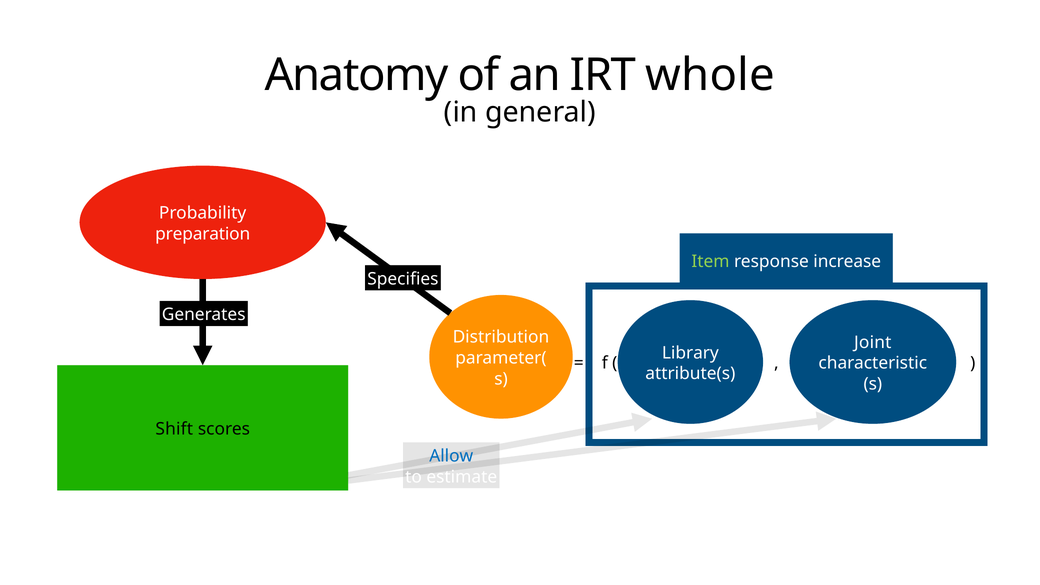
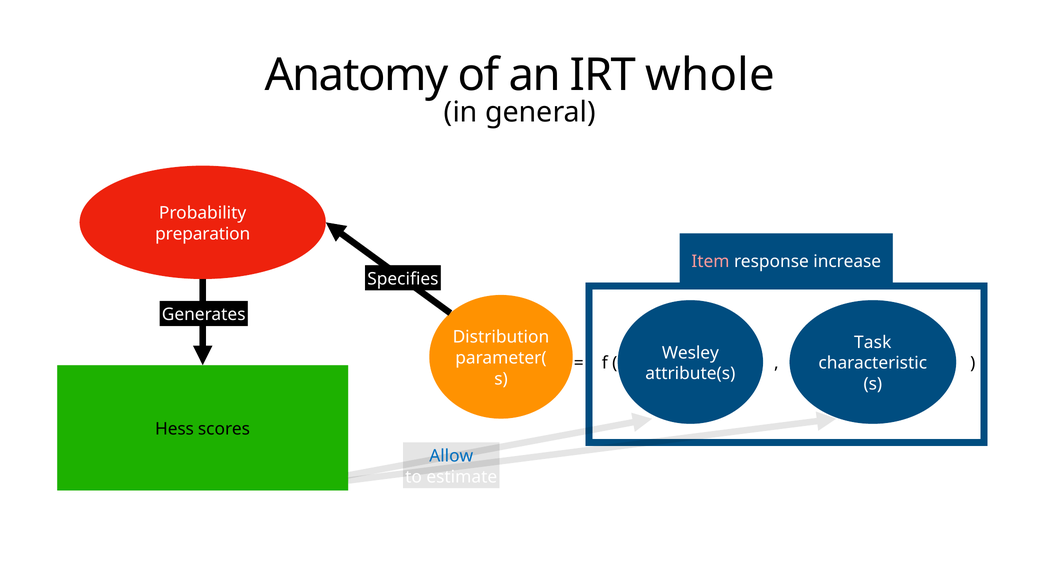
Item colour: light green -> pink (710, 262)
Joint: Joint -> Task (873, 342)
Library: Library -> Wesley (690, 353)
Shift: Shift -> Hess (174, 429)
